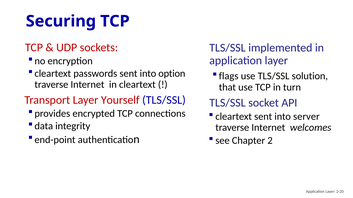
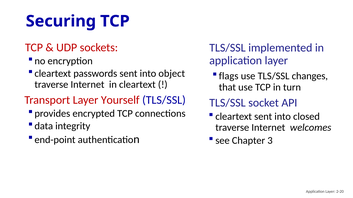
option: option -> object (172, 74)
solution: solution -> changes (310, 76)
server: server -> closed (306, 117)
2: 2 -> 3 (270, 141)
